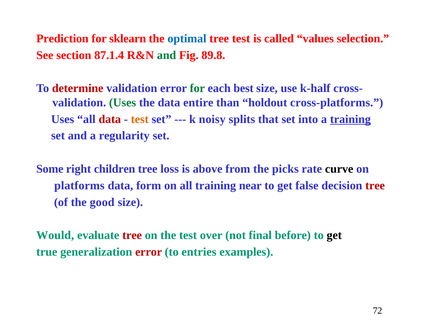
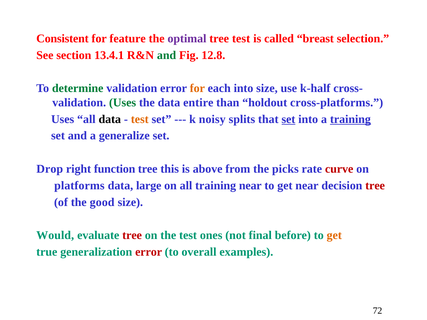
Prediction: Prediction -> Consistent (62, 39)
sklearn: sklearn -> feature (128, 39)
optimal colour: blue -> purple (187, 39)
values: values -> breast (315, 39)
87.1.4: 87.1.4 -> 13.4.1 (109, 55)
89.8: 89.8 -> 12.8 (213, 55)
determine colour: red -> green (78, 88)
for colour: green -> orange (197, 88)
each best: best -> into (243, 88)
data colour: red -> black (110, 119)
set underline: none -> present (288, 119)
regularity: regularity -> generalize (124, 136)
Some: Some -> Drop (50, 169)
children: children -> function (115, 169)
loss: loss -> this (170, 169)
curve colour: black -> red (339, 169)
form: form -> large (149, 186)
get false: false -> near (307, 186)
over: over -> ones (211, 235)
get colour: black -> orange (334, 235)
entries: entries -> overall (199, 252)
